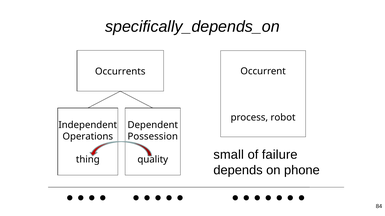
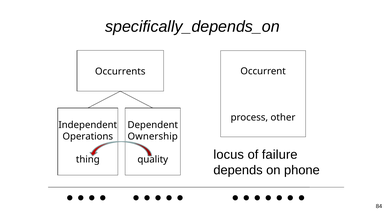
robot: robot -> other (283, 118)
Possession: Possession -> Ownership (153, 137)
small: small -> locus (229, 155)
